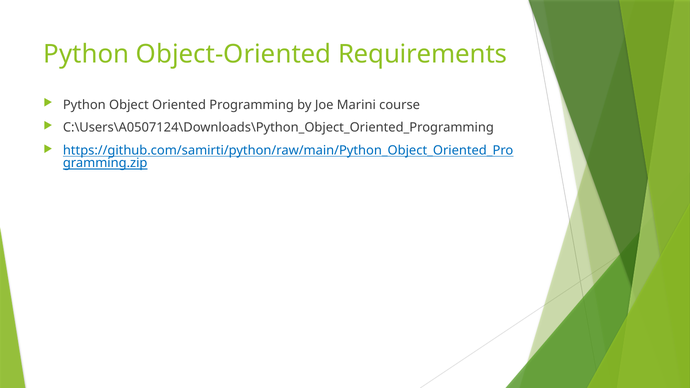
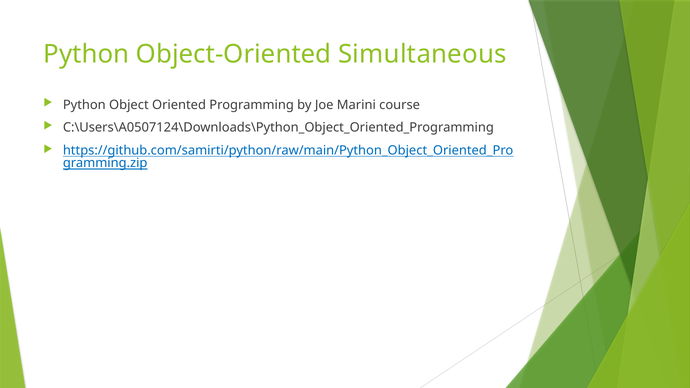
Requirements: Requirements -> Simultaneous (422, 54)
